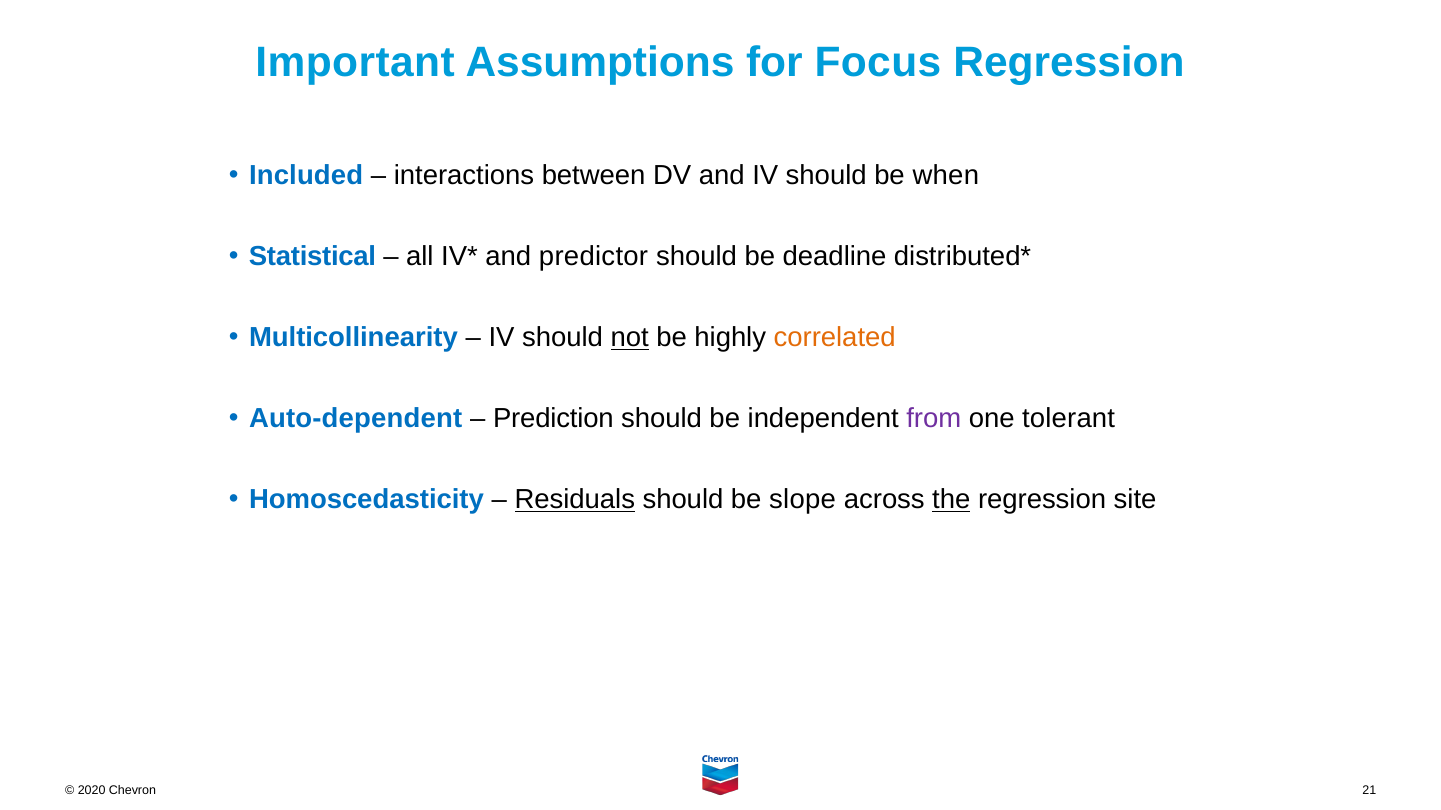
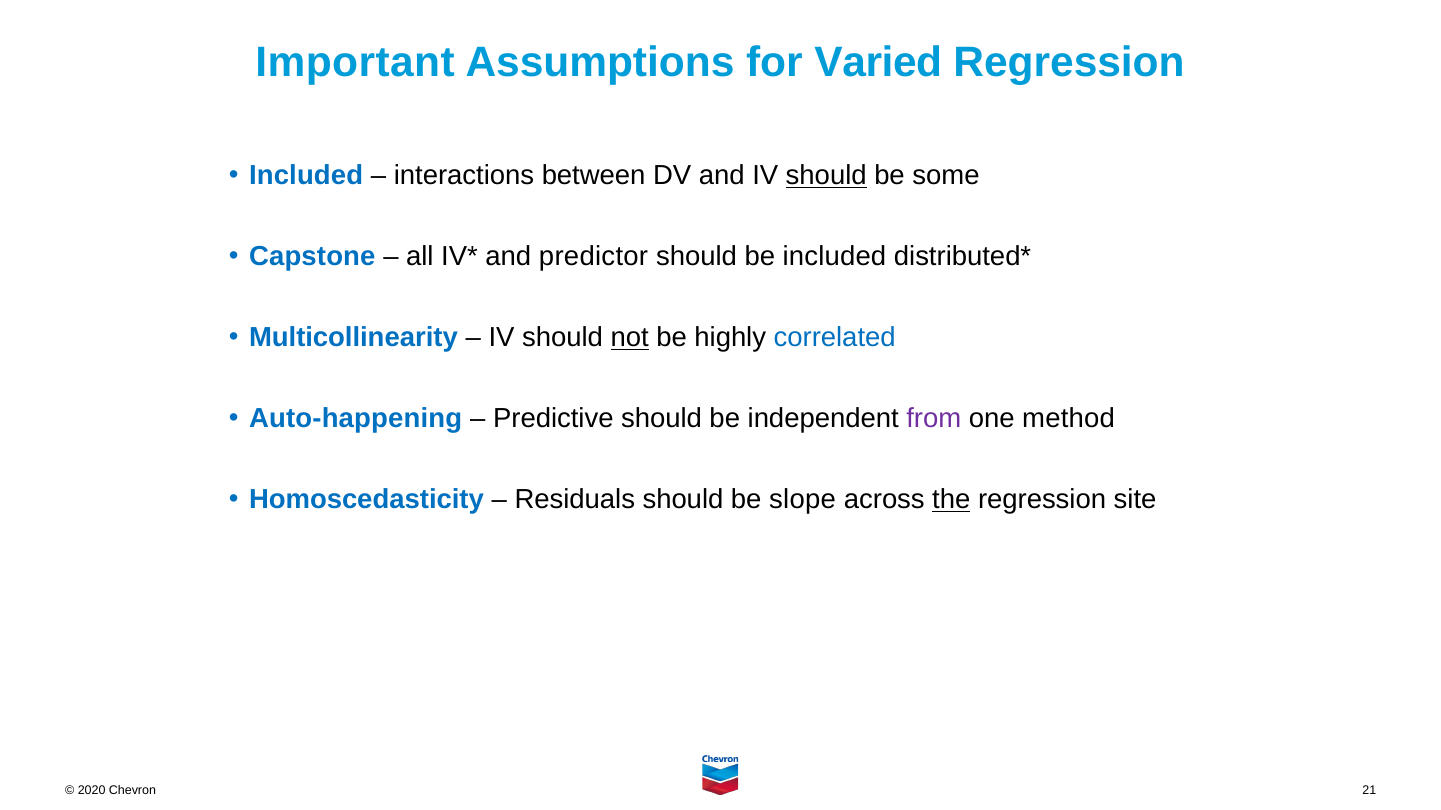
Focus: Focus -> Varied (878, 62)
should underline: none -> present (826, 176)
when: when -> some (946, 176)
Statistical: Statistical -> Capstone (312, 257)
be deadline: deadline -> included (834, 257)
correlated colour: orange -> blue (835, 338)
Auto-dependent: Auto-dependent -> Auto-happening (356, 419)
Prediction: Prediction -> Predictive (553, 419)
tolerant: tolerant -> method (1069, 419)
Residuals underline: present -> none (575, 500)
